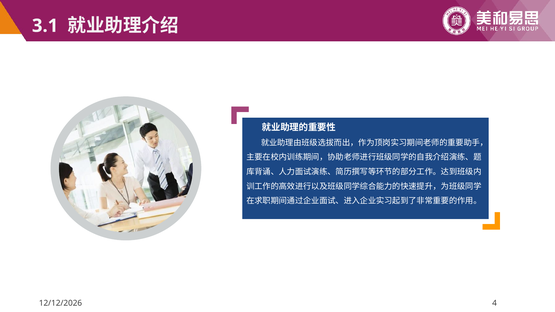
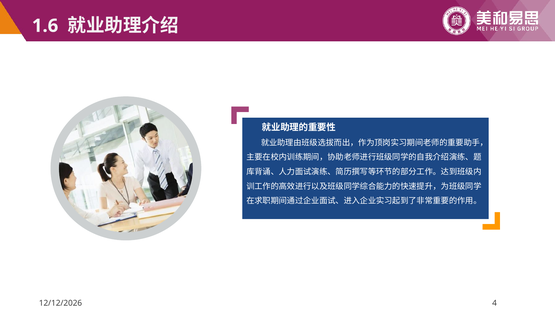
3.1: 3.1 -> 1.6 (45, 26)
